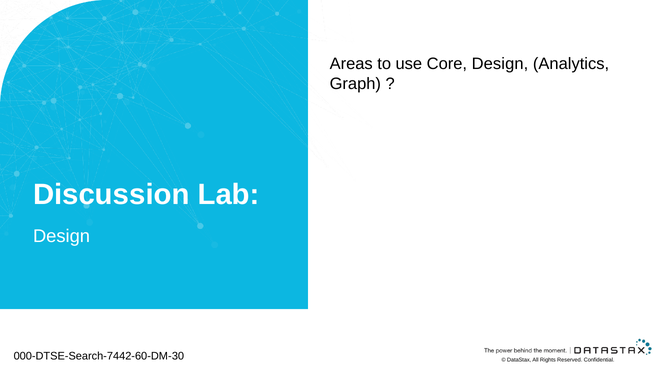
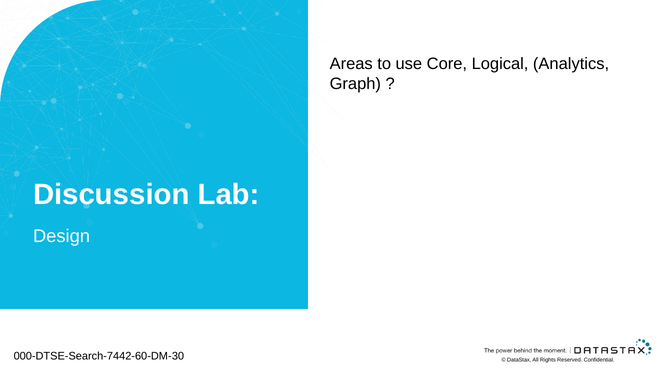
Core Design: Design -> Logical (500, 64)
